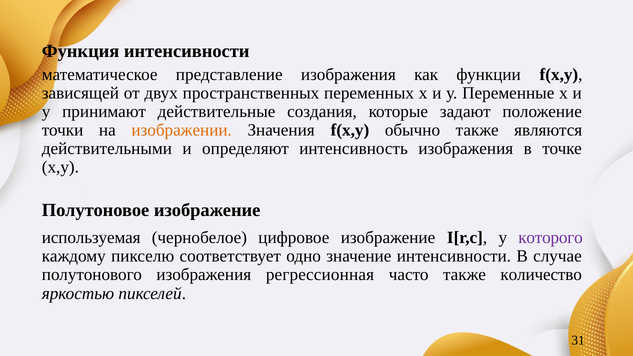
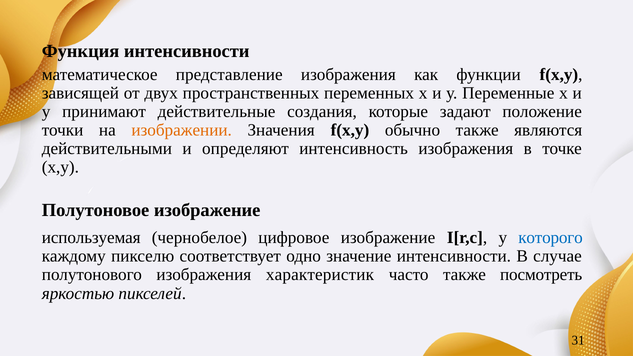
которого colour: purple -> blue (551, 238)
регрессионная: регрессионная -> характеристик (320, 275)
количество: количество -> посмотреть (541, 275)
